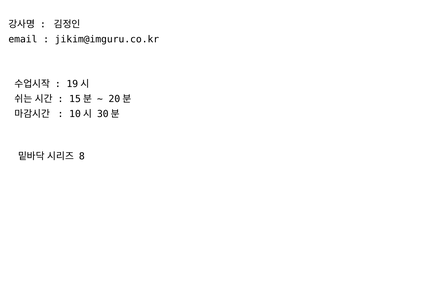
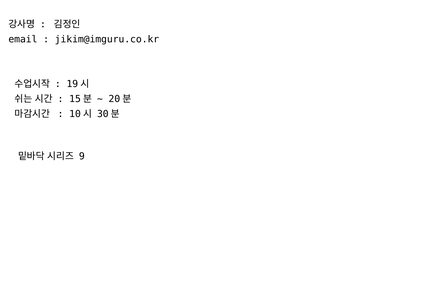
8: 8 -> 9 (82, 156)
